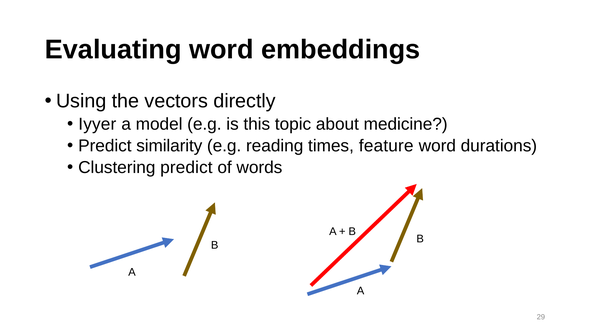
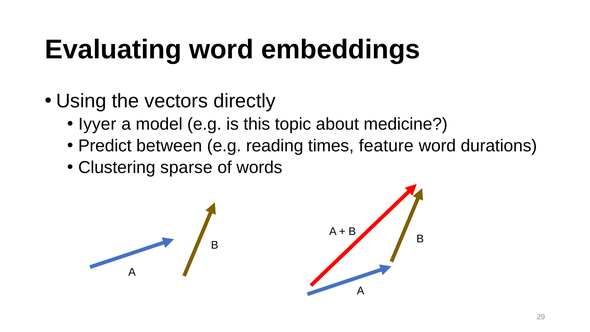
similarity: similarity -> between (169, 146)
Clustering predict: predict -> sparse (186, 167)
